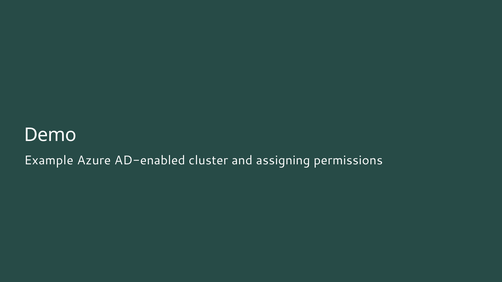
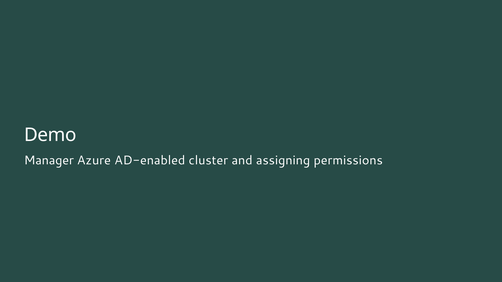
Example: Example -> Manager (49, 160)
